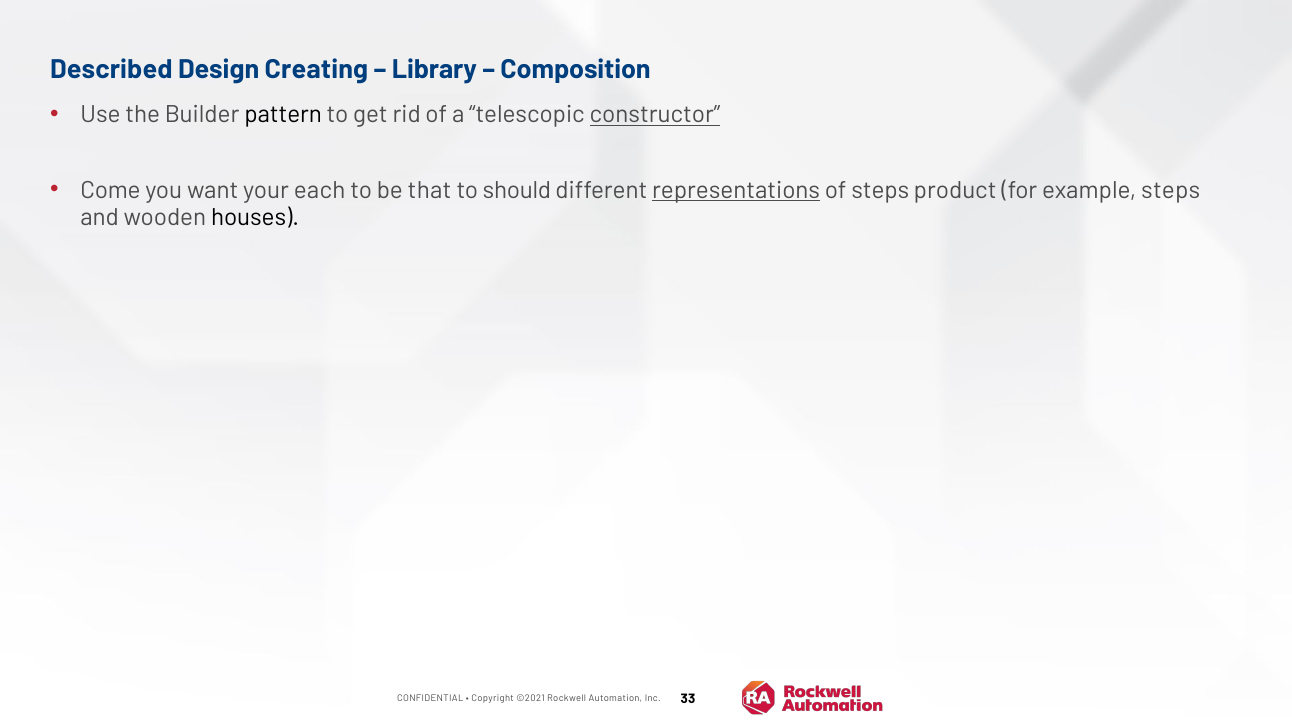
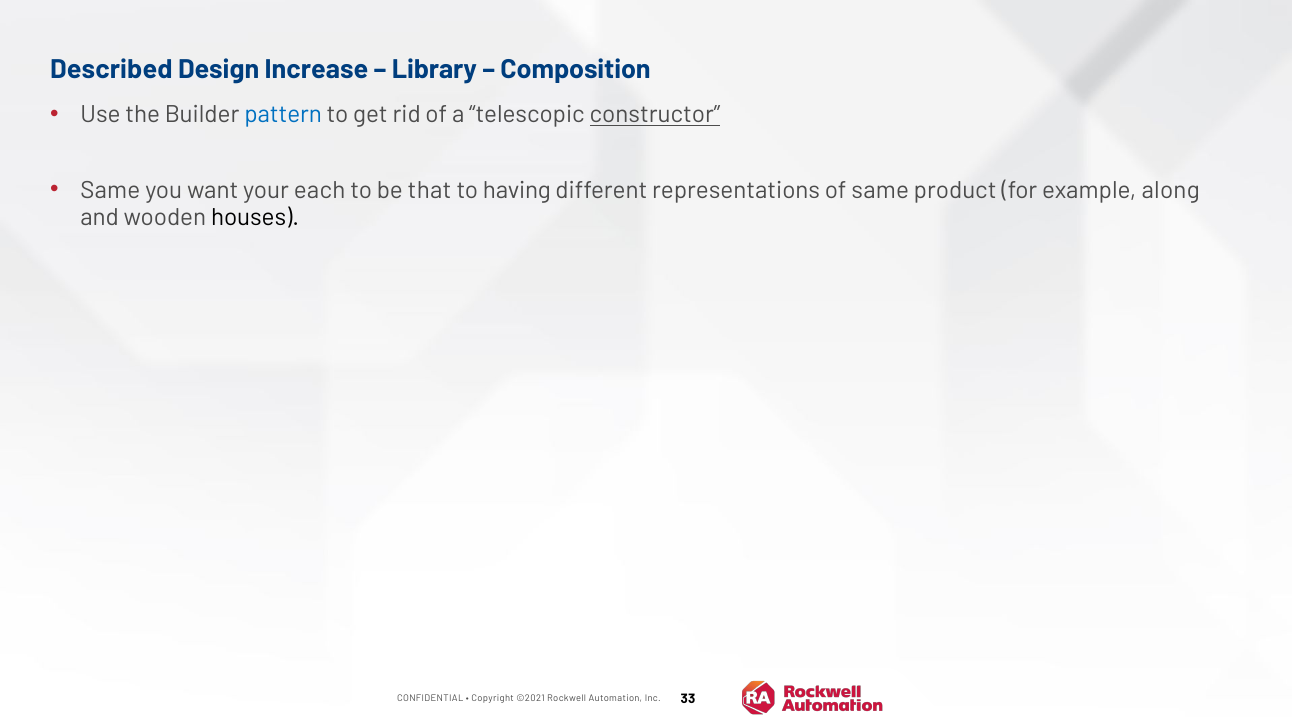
Creating: Creating -> Increase (316, 70)
pattern colour: black -> blue (283, 115)
Come: Come -> Same (110, 190)
should: should -> having (517, 190)
representations underline: present -> none (736, 190)
of steps: steps -> same (880, 190)
example steps: steps -> along (1171, 190)
